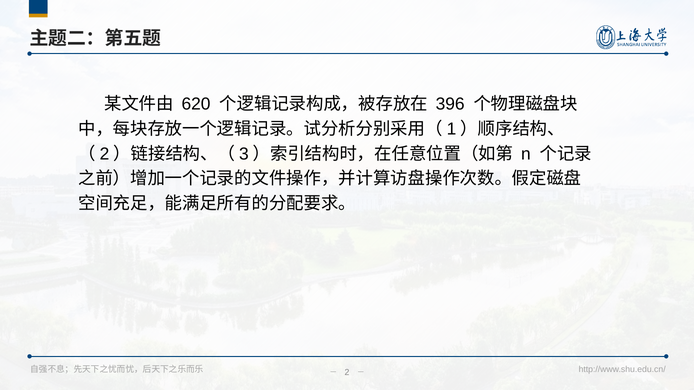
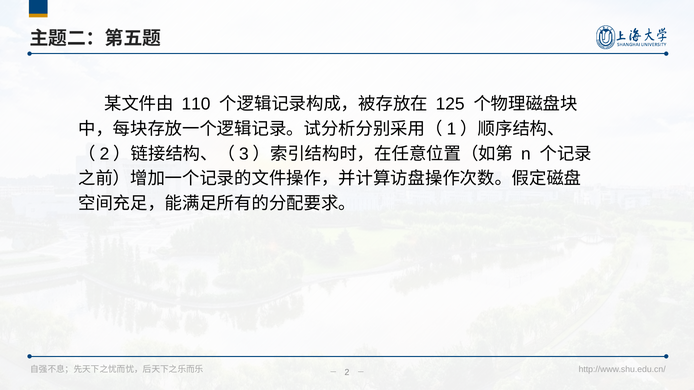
620: 620 -> 110 (196, 104)
396: 396 -> 125 (450, 104)
